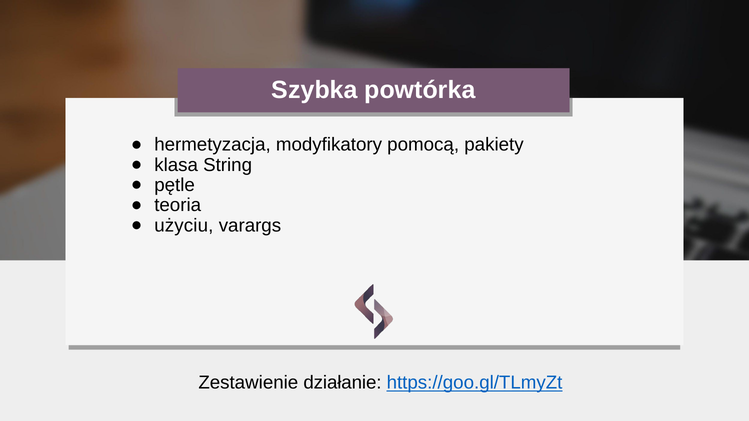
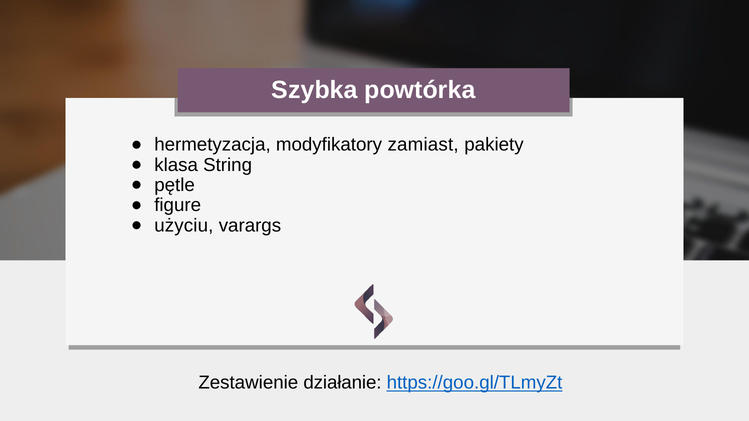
pomocą: pomocą -> zamiast (423, 145)
teoria: teoria -> figure (178, 205)
